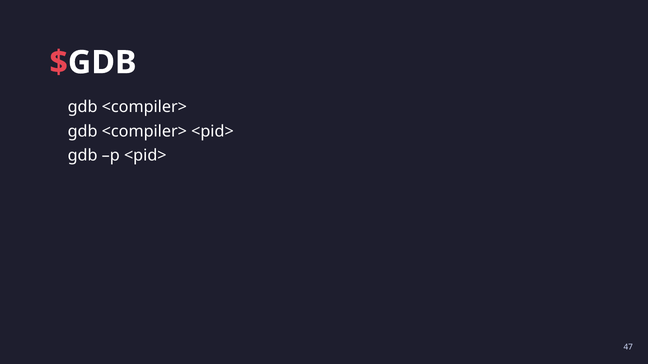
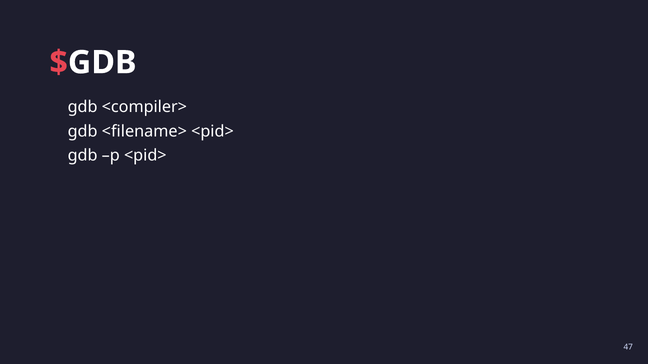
<compiler>: <compiler> -> <filename> (144, 131)
